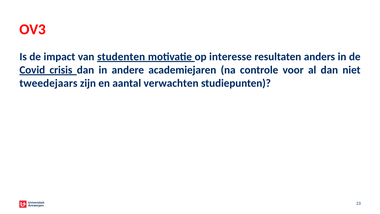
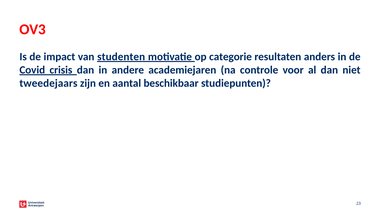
interesse: interesse -> categorie (231, 57)
verwachten: verwachten -> beschikbaar (171, 83)
